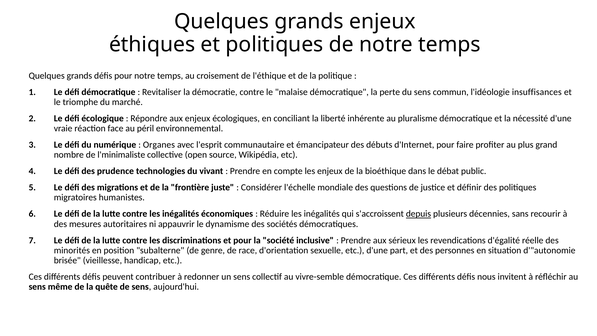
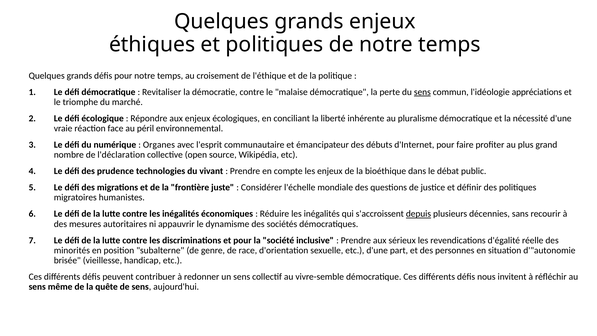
sens underline: none -> present (422, 92)
insuffisances: insuffisances -> appréciations (537, 92)
l'minimaliste: l'minimaliste -> l'déclaration (121, 155)
